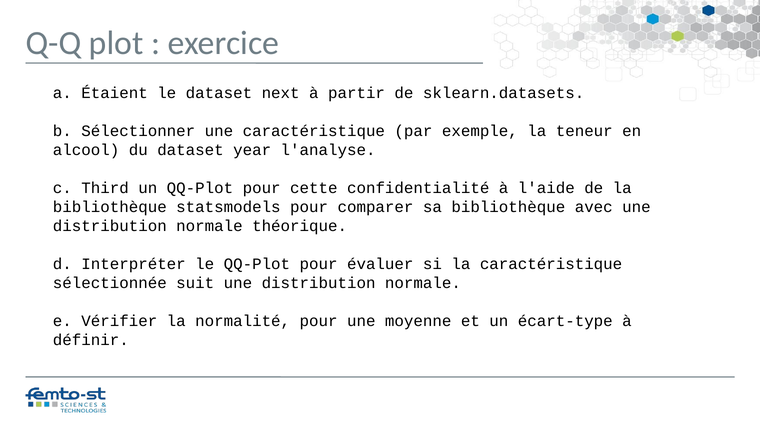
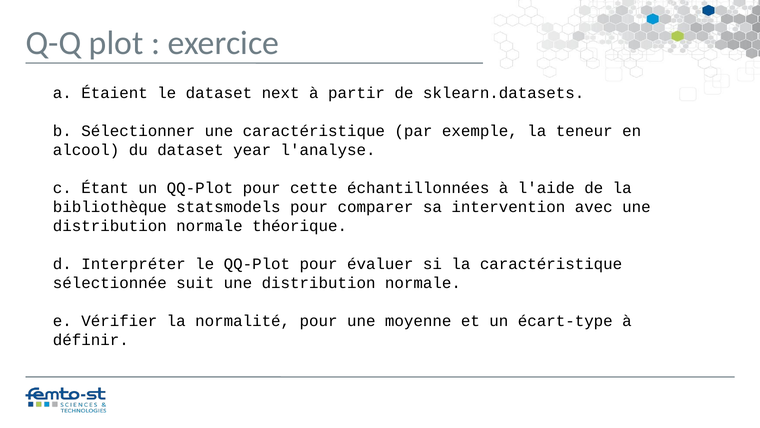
Third: Third -> Étant (105, 188)
confidentialité: confidentialité -> échantillonnées (418, 188)
sa bibliothèque: bibliothèque -> intervention (508, 207)
